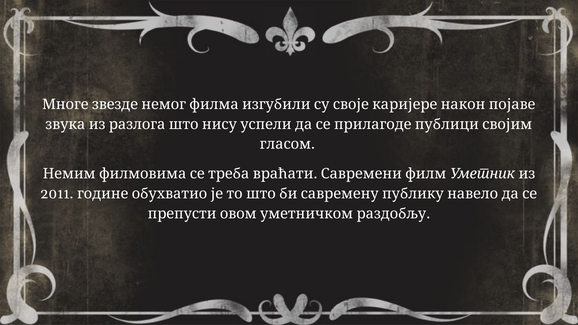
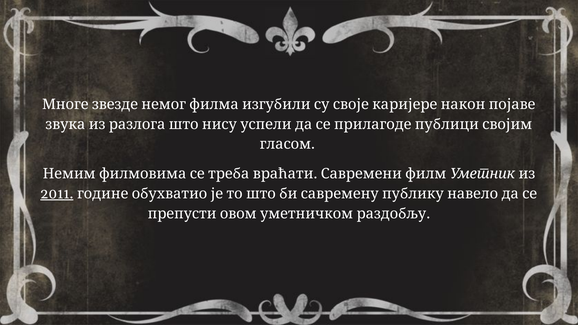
2011 underline: none -> present (57, 194)
